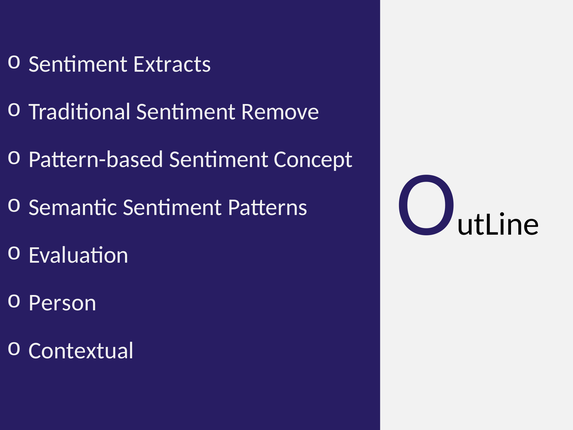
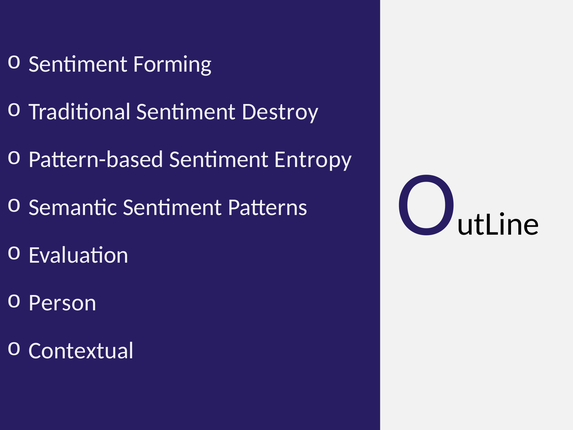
Extracts: Extracts -> Forming (172, 64)
Remove: Remove -> Destroy (280, 112)
Concept: Concept -> Entropy (313, 159)
